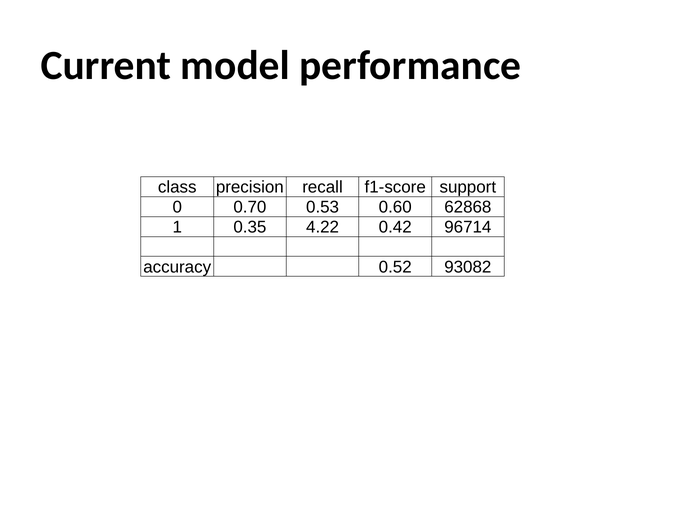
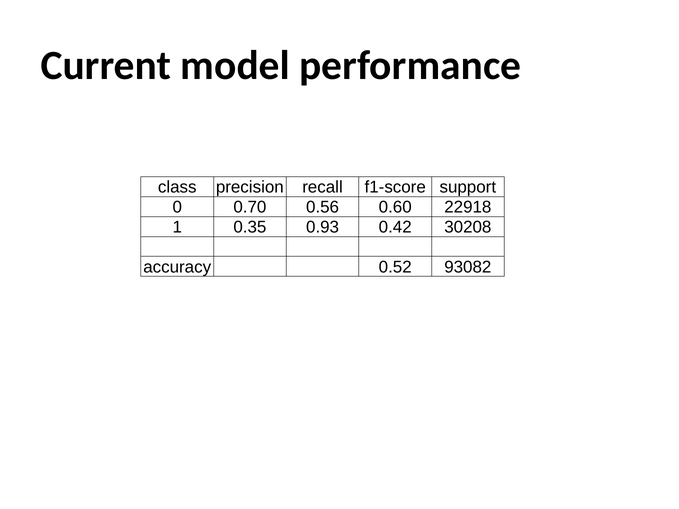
0.53: 0.53 -> 0.56 (323, 207)
62868: 62868 -> 22918 (468, 207)
4.22: 4.22 -> 0.93 (323, 227)
96714: 96714 -> 30208 (468, 227)
